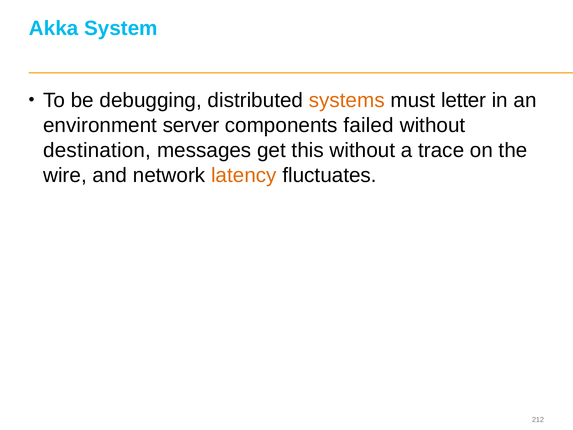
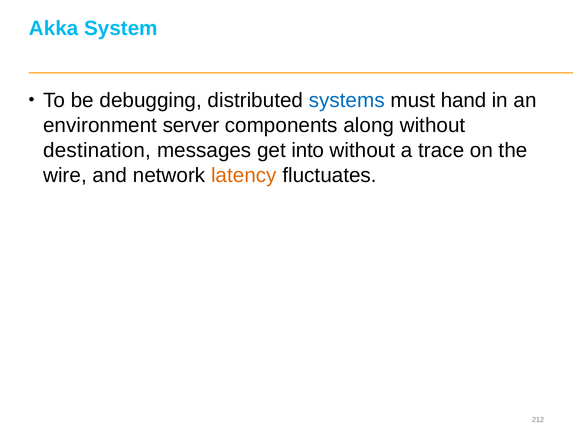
systems colour: orange -> blue (347, 100)
letter: letter -> hand (464, 100)
failed: failed -> along (369, 125)
this: this -> into (308, 150)
